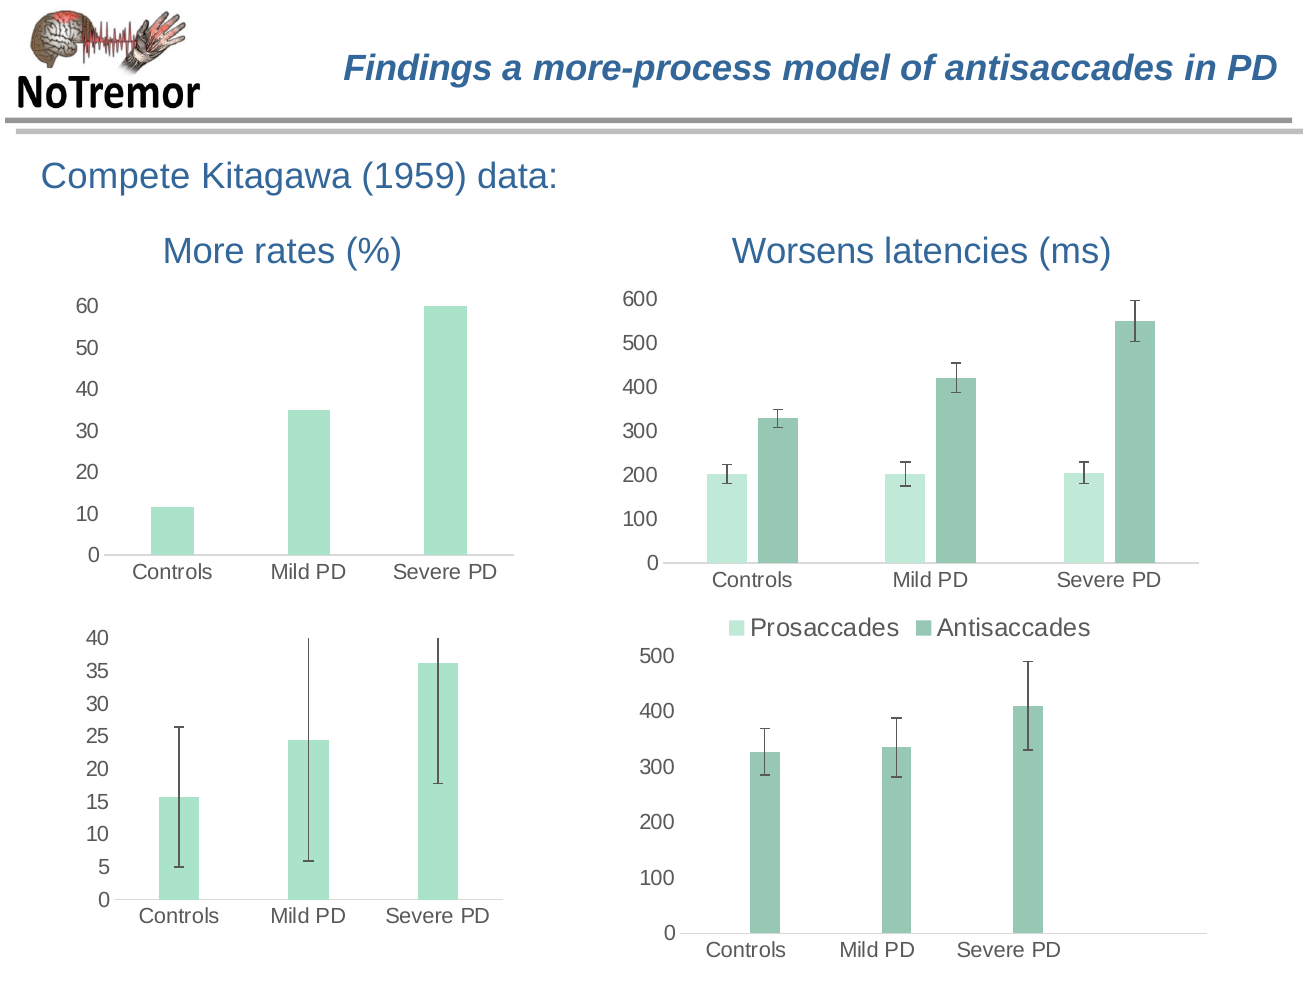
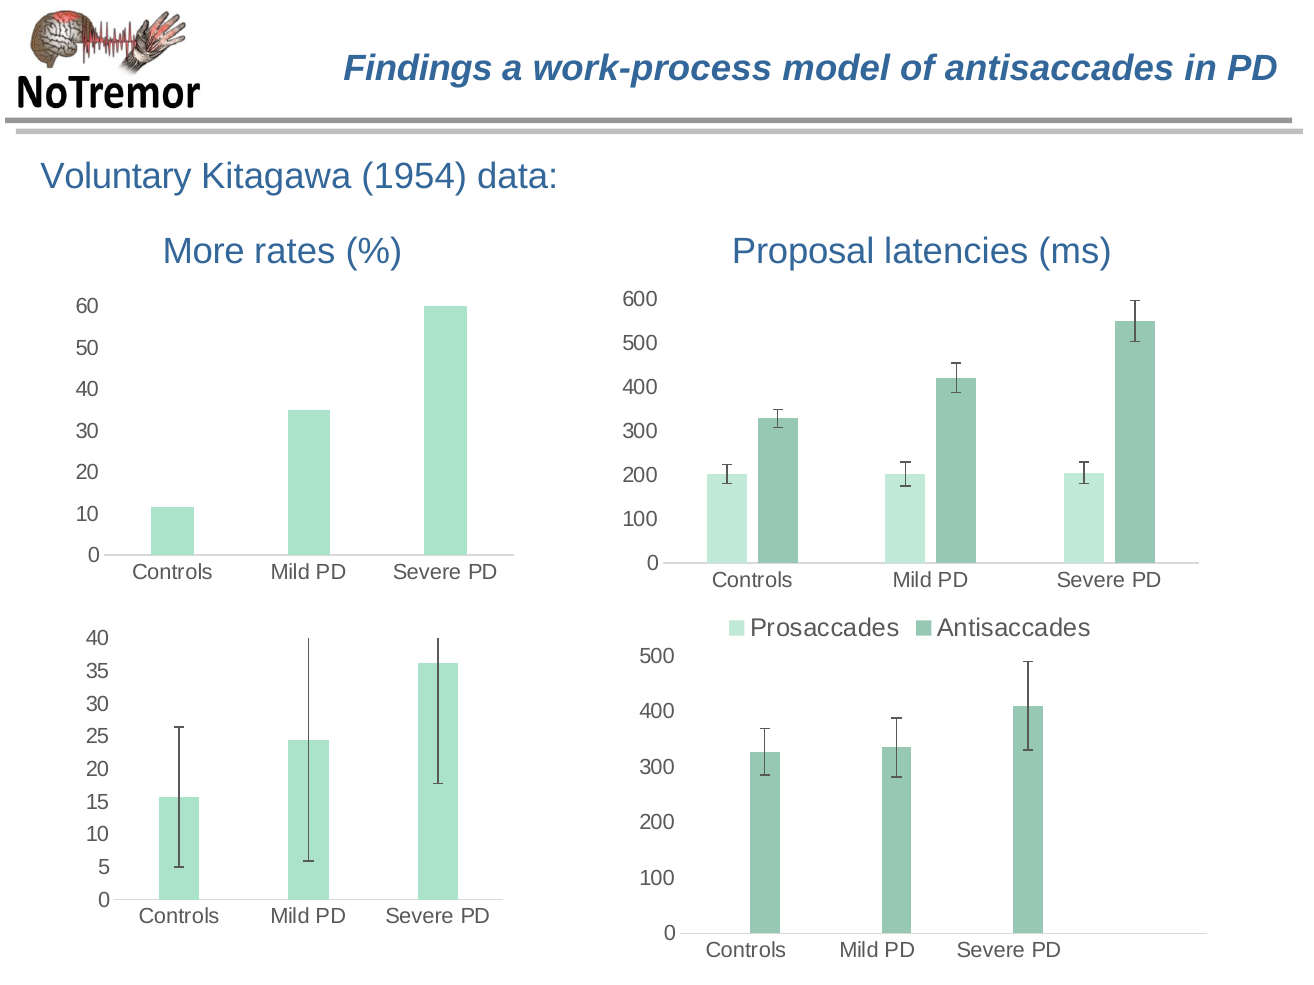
more-process: more-process -> work-process (653, 68)
Compete: Compete -> Voluntary (116, 177)
1959: 1959 -> 1954 (414, 177)
Worsens: Worsens -> Proposal (803, 252)
